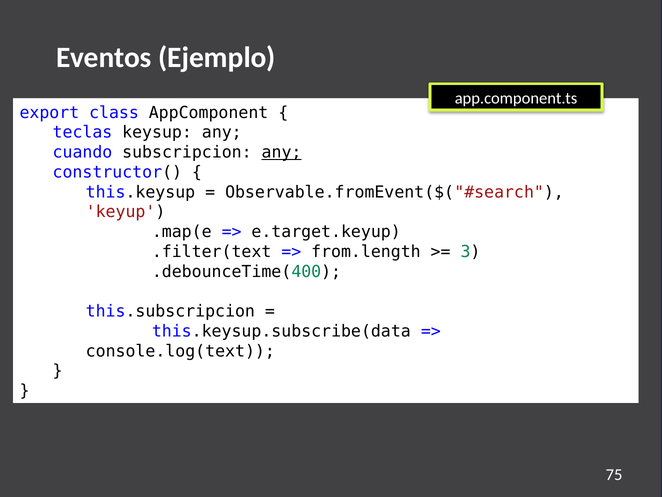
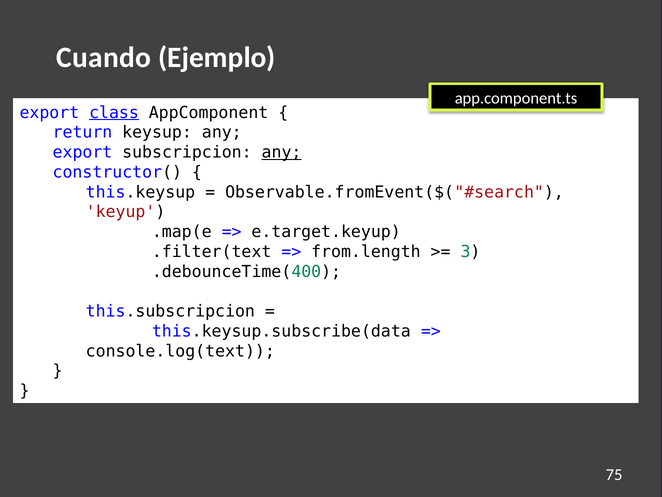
Eventos: Eventos -> Cuando (104, 58)
class underline: none -> present (114, 112)
teclas: teclas -> return (82, 132)
cuando: cuando -> export (82, 152)
